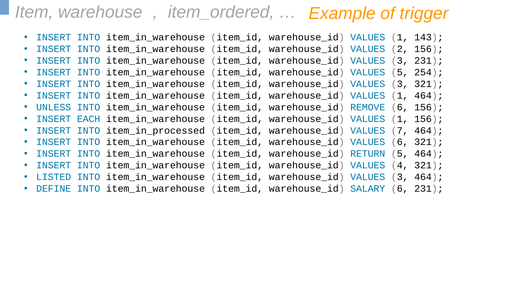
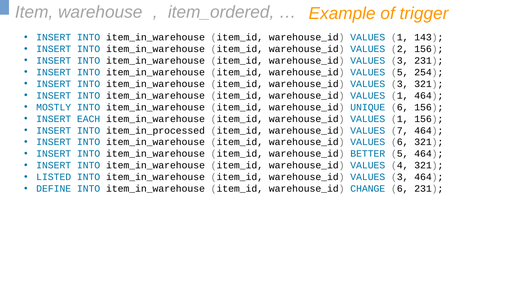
UNLESS: UNLESS -> MOSTLY (54, 107)
REMOVE: REMOVE -> UNIQUE (368, 107)
RETURN: RETURN -> BETTER (368, 154)
SALARY: SALARY -> CHANGE (368, 189)
